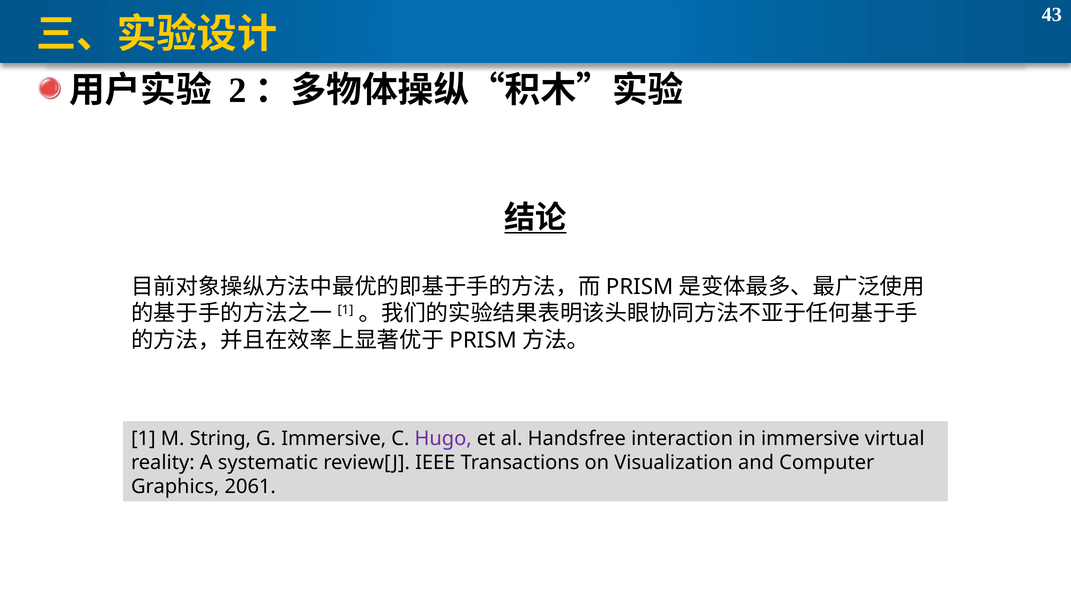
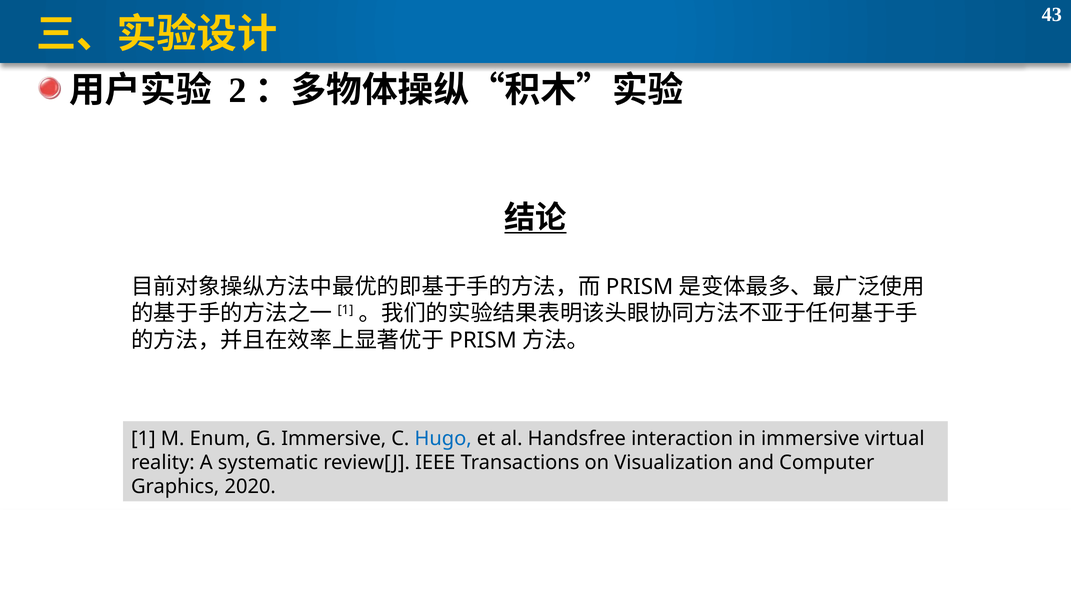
String: String -> Enum (220, 439)
Hugo colour: purple -> blue (443, 439)
2061: 2061 -> 2020 (250, 487)
